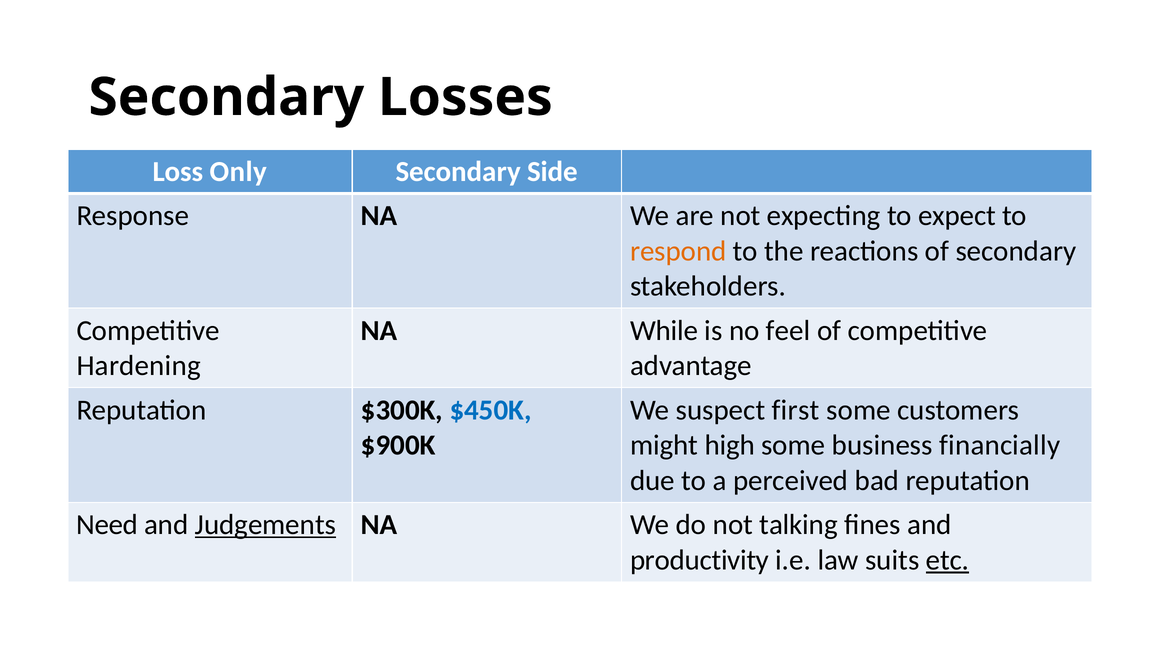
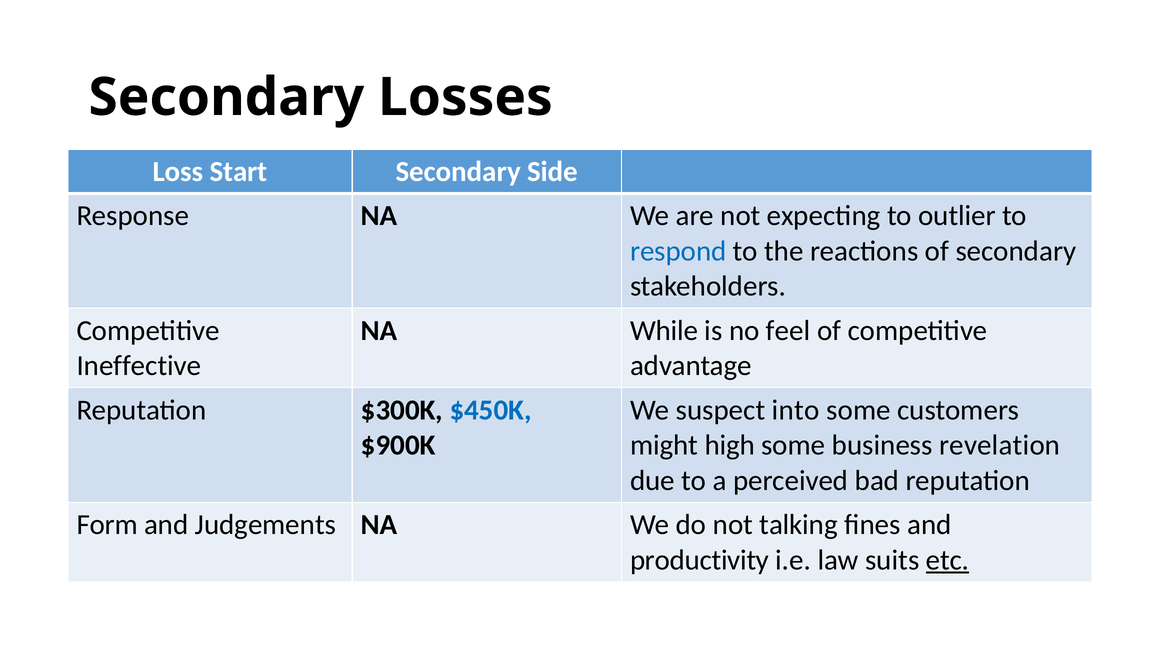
Only: Only -> Start (239, 172)
expect: expect -> outlier (957, 216)
respond colour: orange -> blue (678, 251)
Hardening: Hardening -> Ineffective (139, 366)
first: first -> into (796, 410)
financially: financially -> revelation (1000, 446)
Need: Need -> Form (107, 525)
Judgements underline: present -> none (265, 525)
